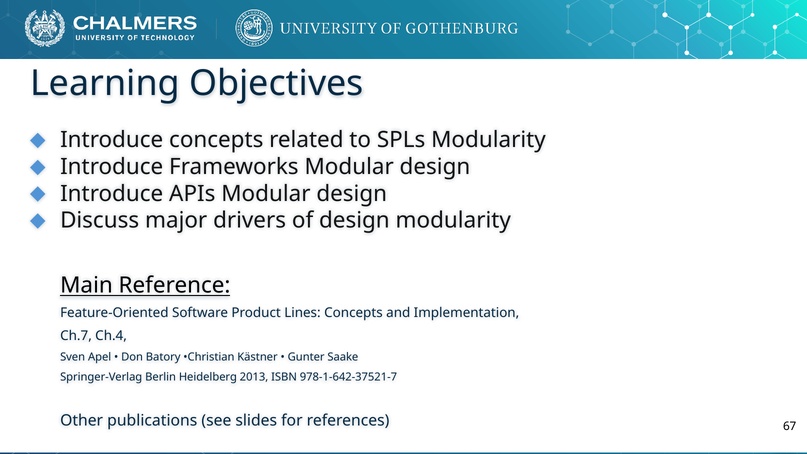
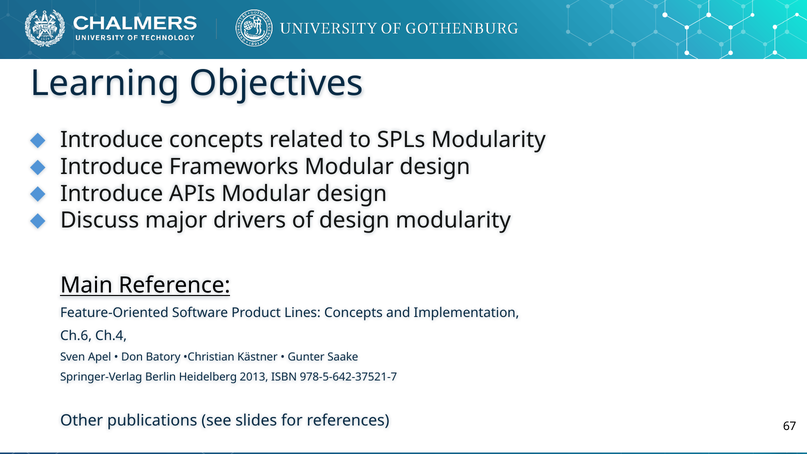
Ch.7: Ch.7 -> Ch.6 (76, 336)
978-1-642-37521-7: 978-1-642-37521-7 -> 978-5-642-37521-7 (348, 377)
